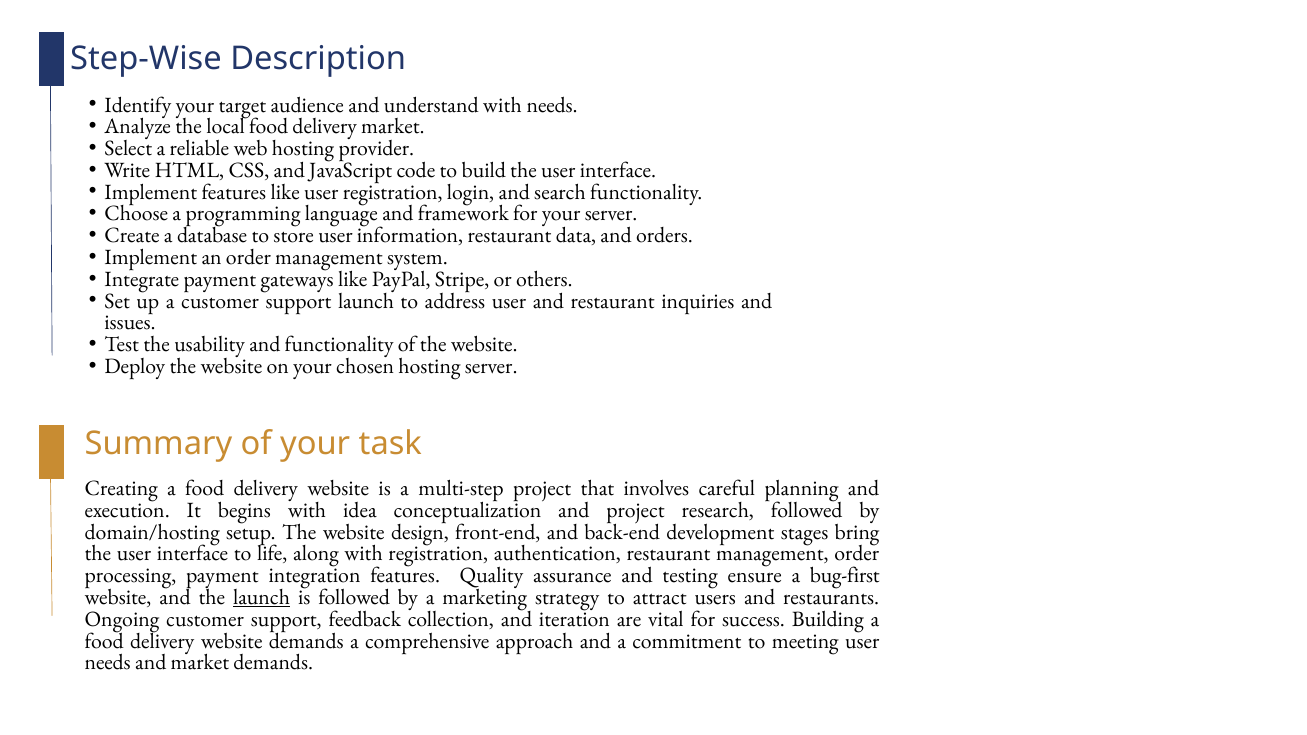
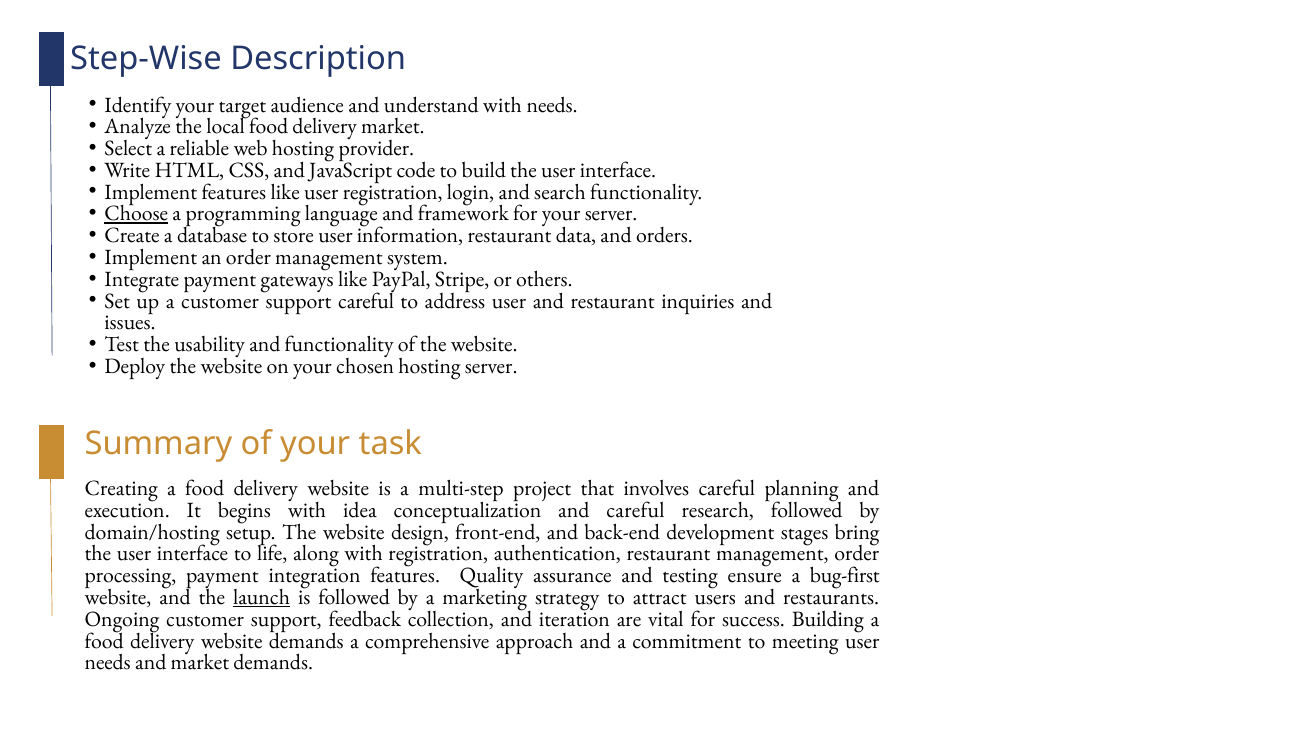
Choose underline: none -> present (136, 214)
support launch: launch -> careful (366, 301)
and project: project -> careful (635, 510)
